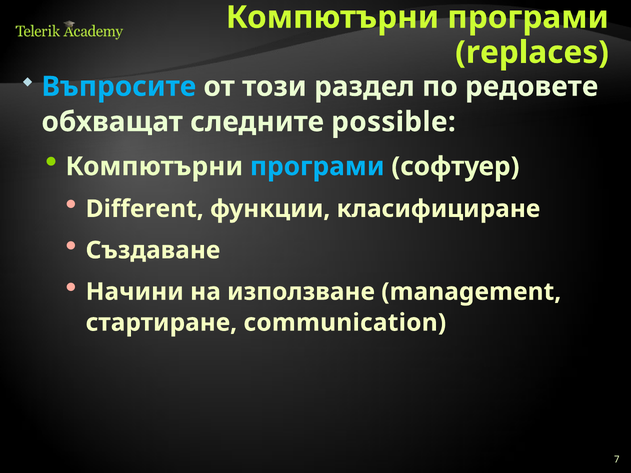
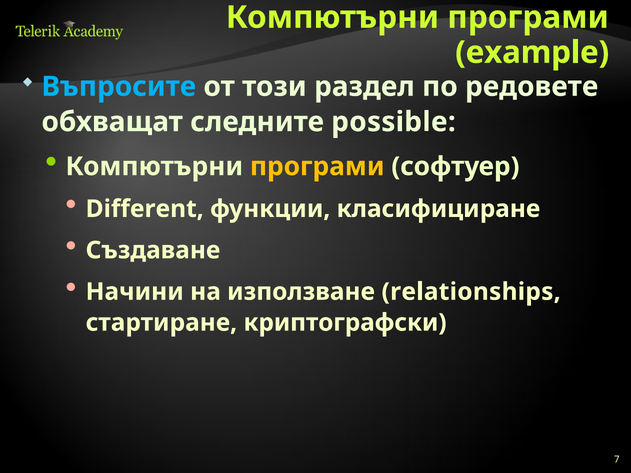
replaces: replaces -> example (532, 52)
програми colour: light blue -> yellow (317, 167)
management: management -> relationships (471, 292)
communication: communication -> криптографски (345, 323)
